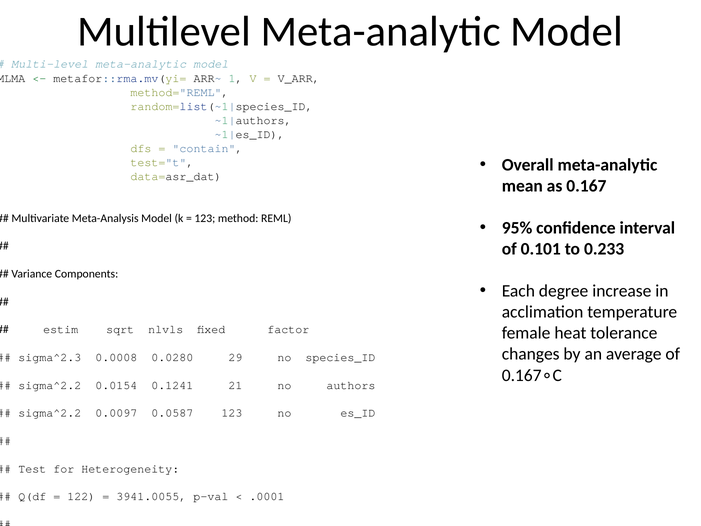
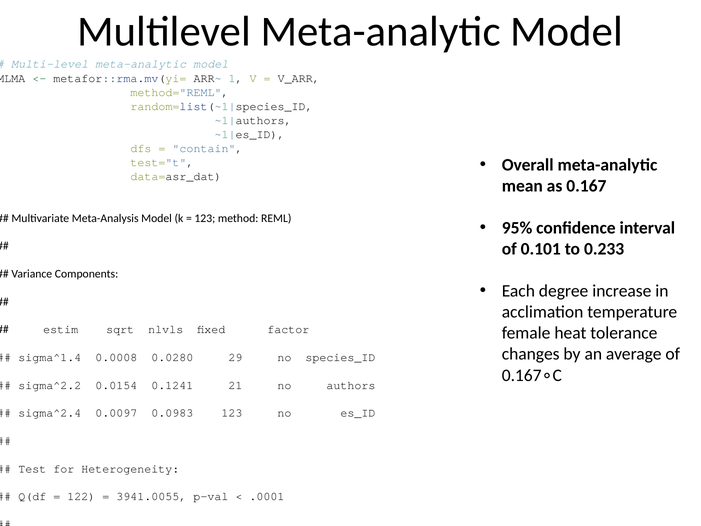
sigma^2.3: sigma^2.3 -> sigma^1.4 (50, 357)
sigma^2.2: sigma^2.2 -> sigma^2.4 (50, 413)
0.0587: 0.0587 -> 0.0983 (172, 413)
